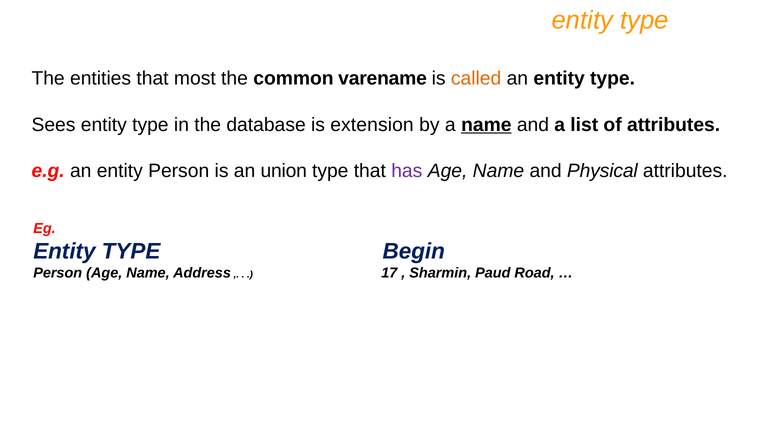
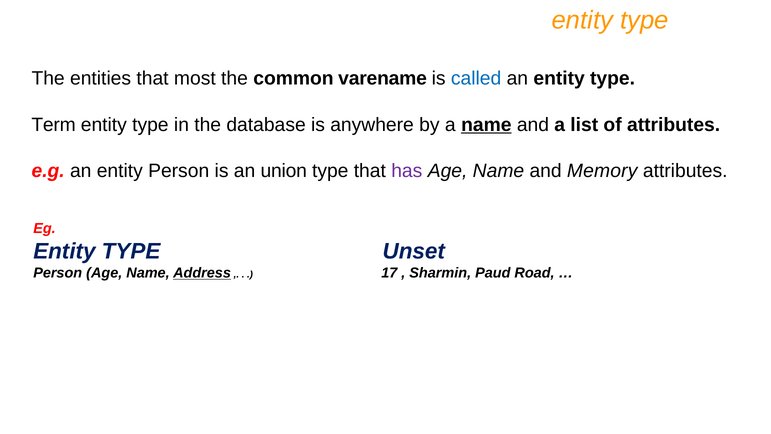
called colour: orange -> blue (476, 78)
Sees: Sees -> Term (54, 125)
extension: extension -> anywhere (372, 125)
Physical: Physical -> Memory (602, 171)
Begin: Begin -> Unset (414, 251)
Address underline: none -> present (202, 273)
